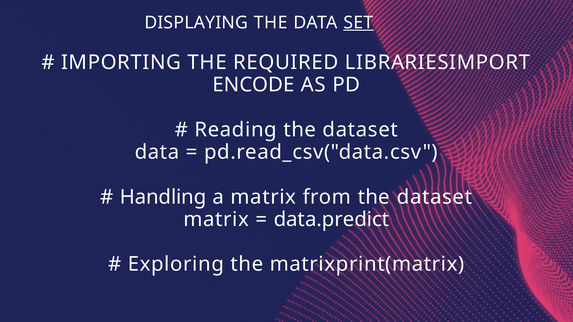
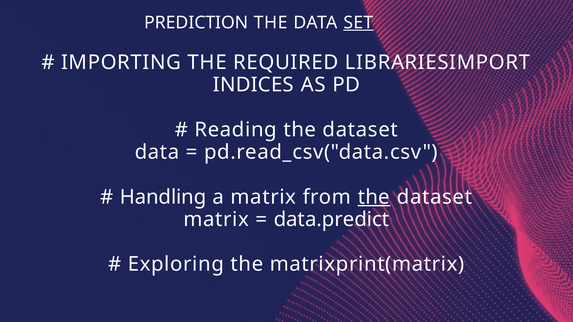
DISPLAYING: DISPLAYING -> PREDICTION (196, 23)
ENCODE: ENCODE -> INDICES (253, 85)
the underline: none -> present (374, 197)
